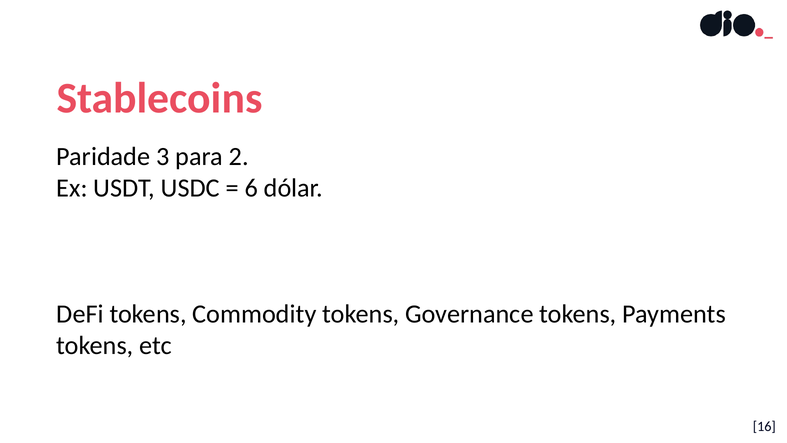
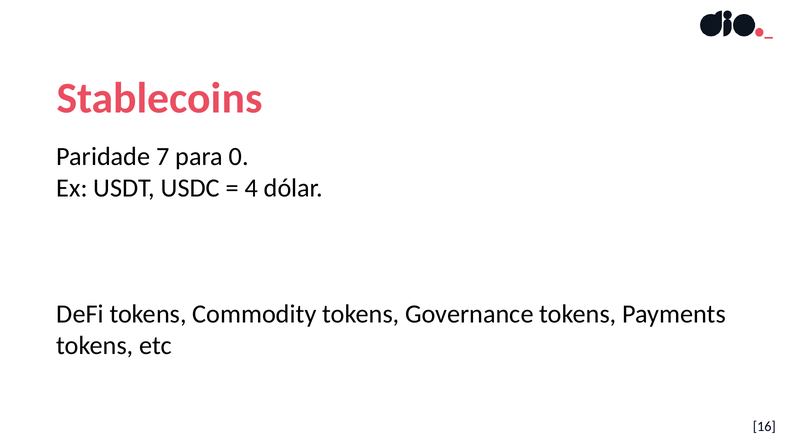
3: 3 -> 7 (163, 157)
2: 2 -> 0 (239, 157)
6: 6 -> 4 (251, 188)
